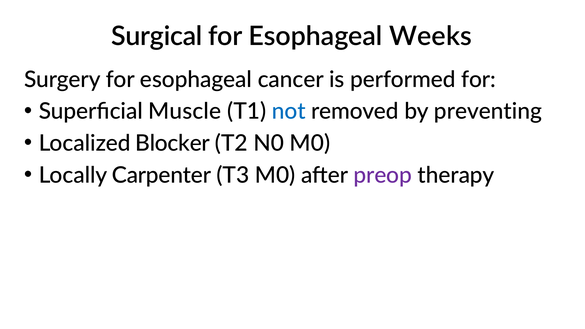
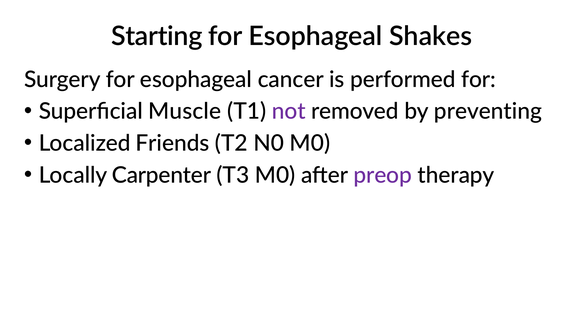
Surgical: Surgical -> Starting (157, 36)
Weeks: Weeks -> Shakes (431, 36)
not colour: blue -> purple (289, 111)
Blocker: Blocker -> Friends (172, 143)
